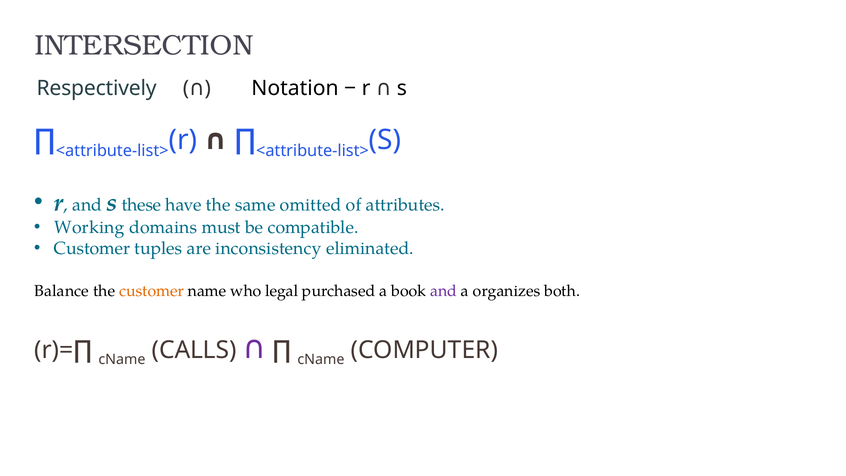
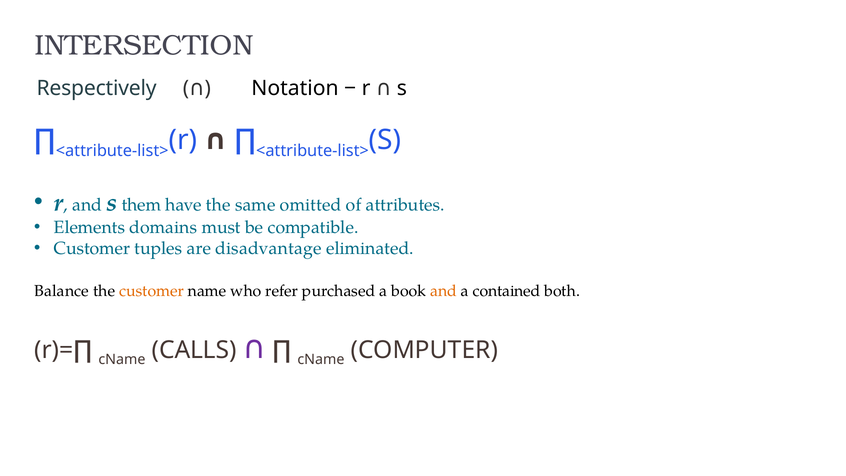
these: these -> them (141, 205)
Working: Working -> Elements (90, 227)
inconsistency: inconsistency -> disadvantage (268, 248)
legal: legal -> refer (282, 291)
and colour: purple -> orange (444, 291)
organizes: organizes -> contained (507, 291)
